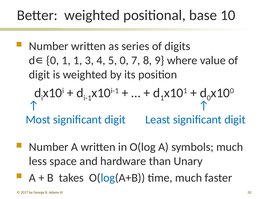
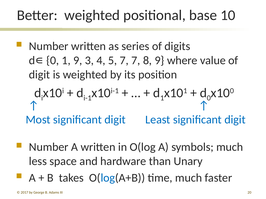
1 1: 1 -> 9 (78, 61)
5 0: 0 -> 7 (124, 61)
